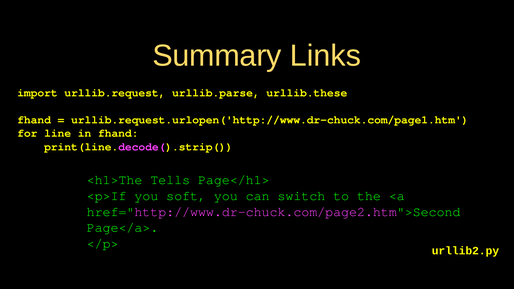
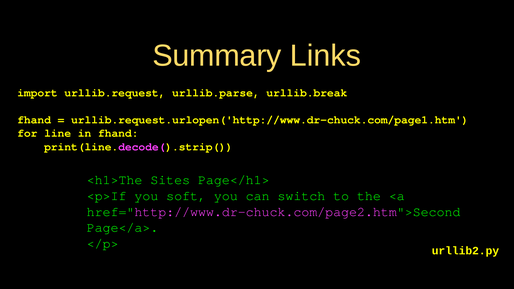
urllib.these: urllib.these -> urllib.break (307, 93)
Tells: Tells -> Sites (170, 180)
